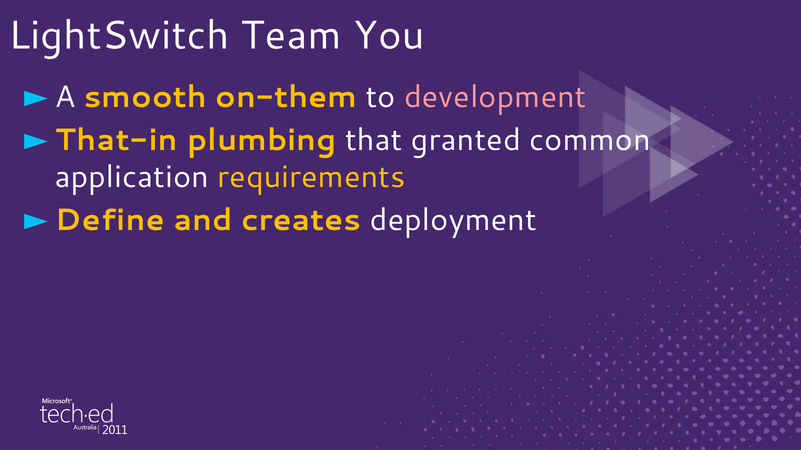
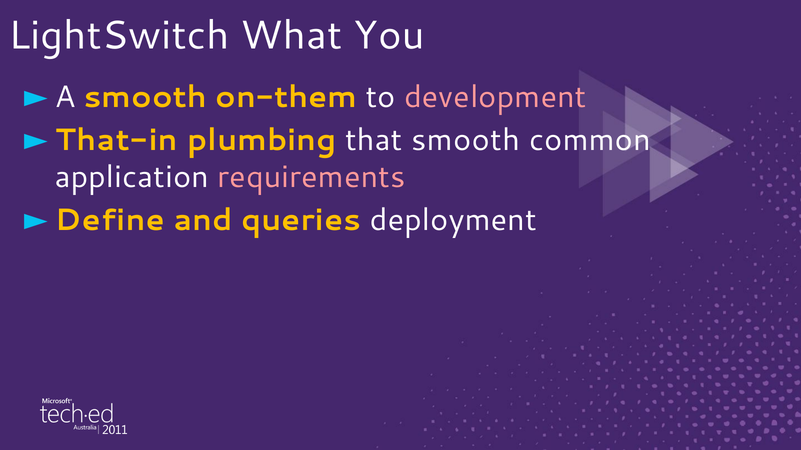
Team: Team -> What (291, 36)
that granted: granted -> smooth (466, 140)
requirements colour: yellow -> pink (311, 177)
creates: creates -> queries (301, 221)
